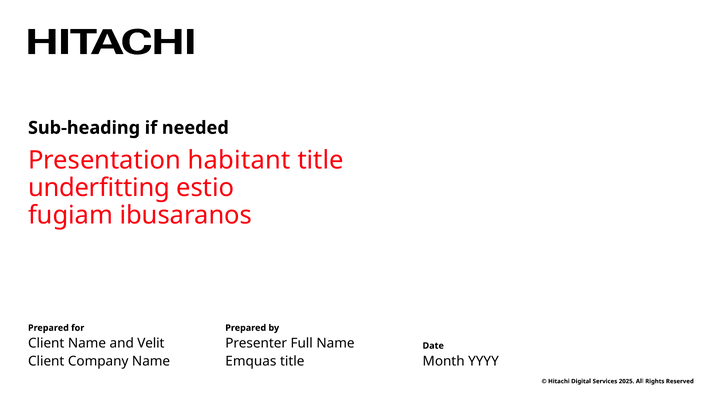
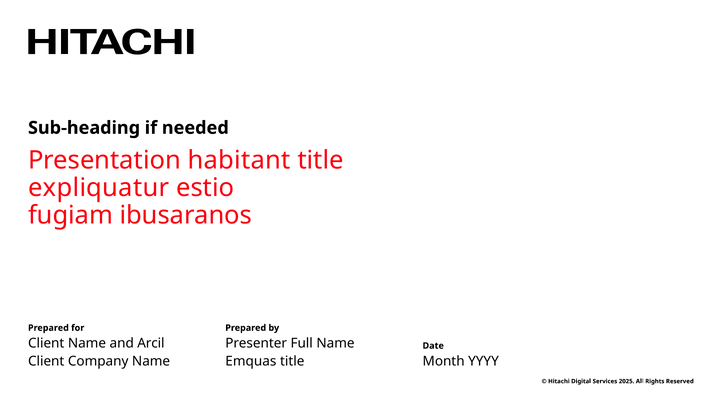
underfitting: underfitting -> expliquatur (99, 188)
Velit: Velit -> Arcil (151, 343)
